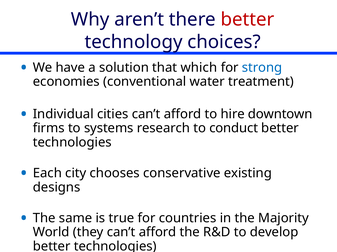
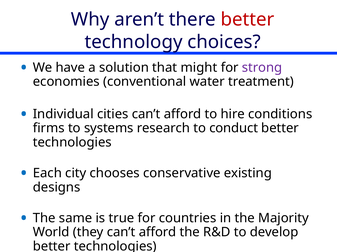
which: which -> might (199, 68)
strong colour: blue -> purple (262, 68)
downtown: downtown -> conditions (280, 114)
